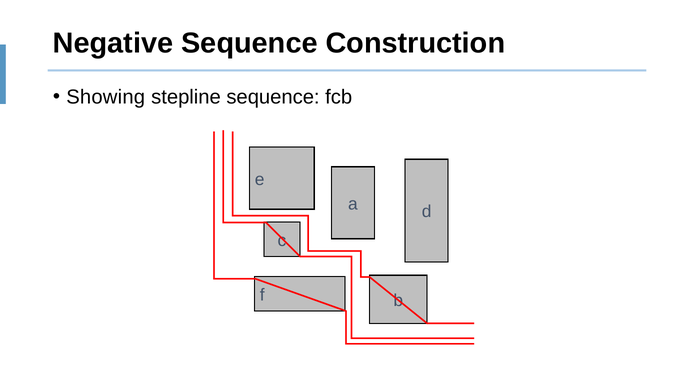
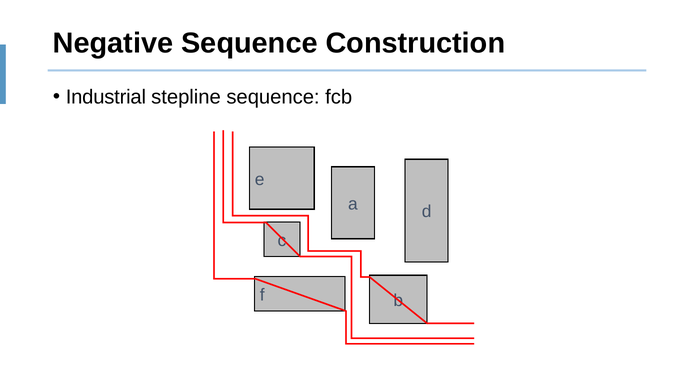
Showing: Showing -> Industrial (106, 97)
